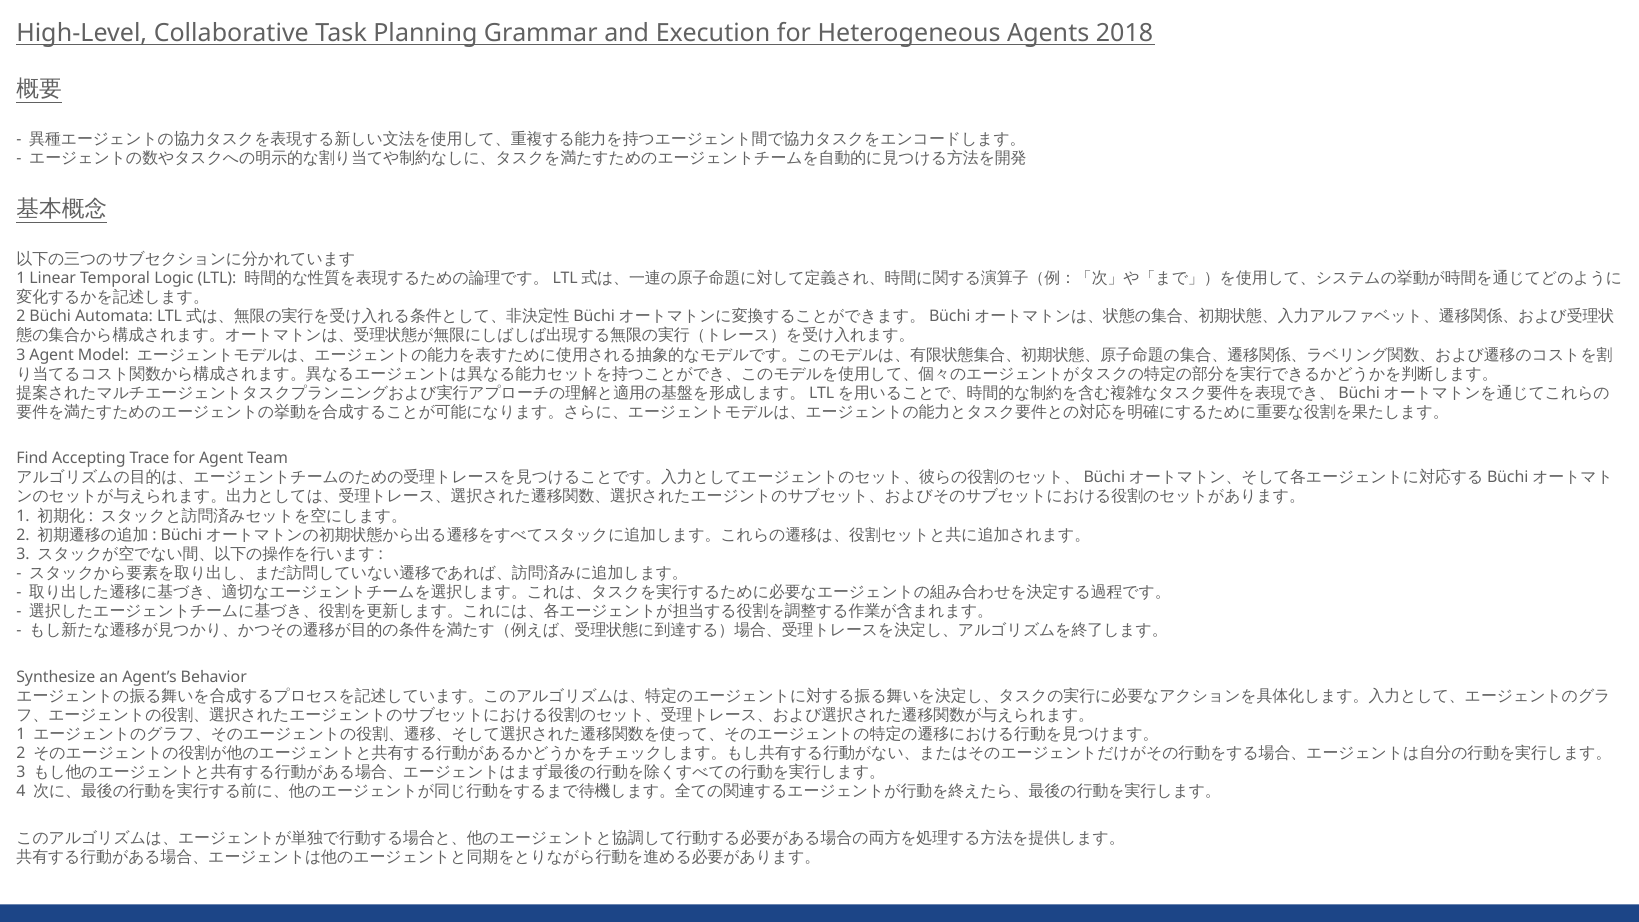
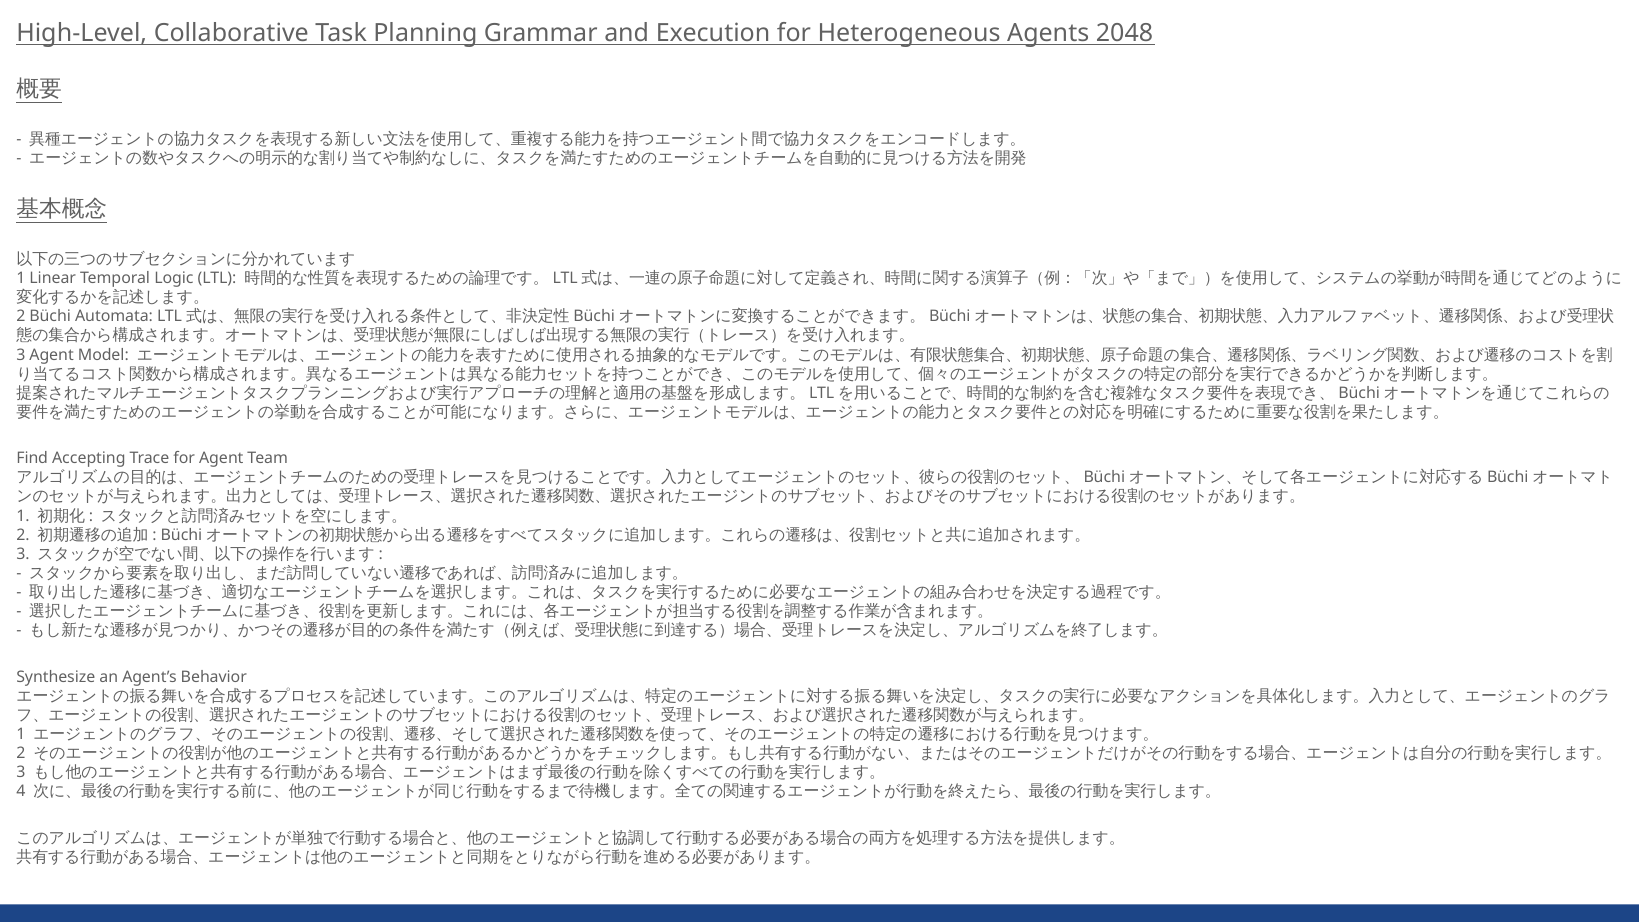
2018: 2018 -> 2048 (1125, 33)
